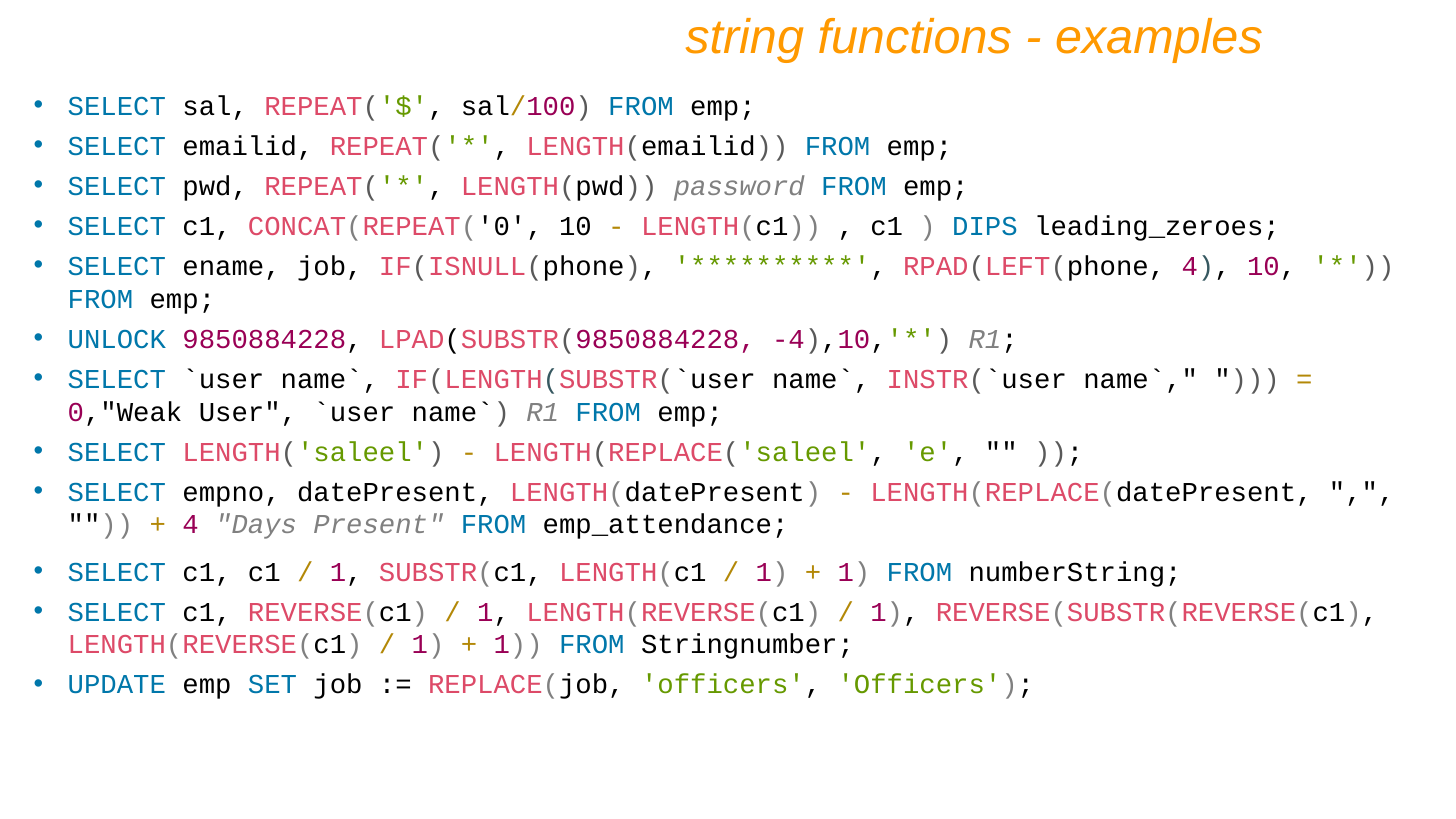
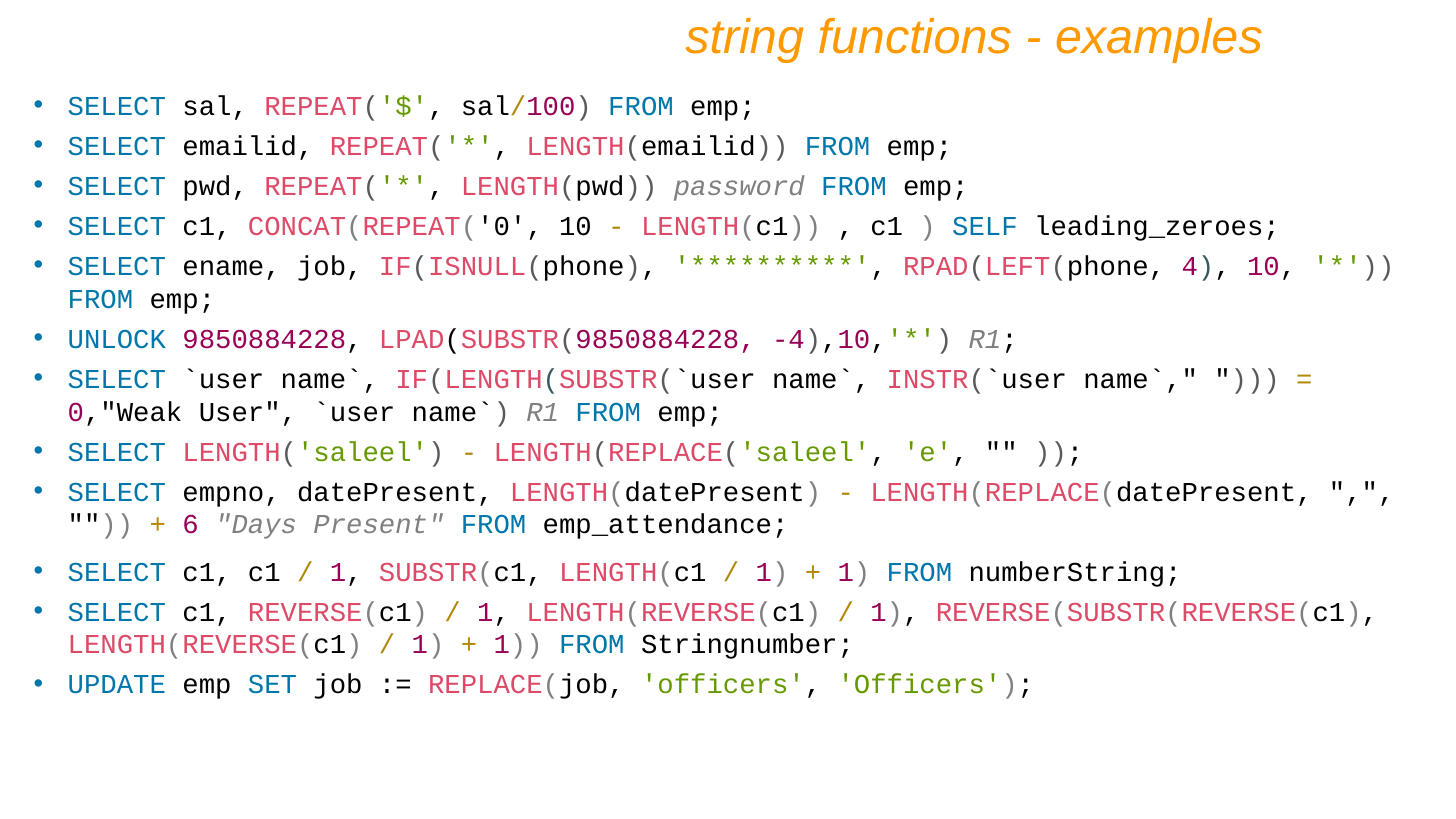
DIPS: DIPS -> SELF (985, 226)
4: 4 -> 6 (191, 525)
